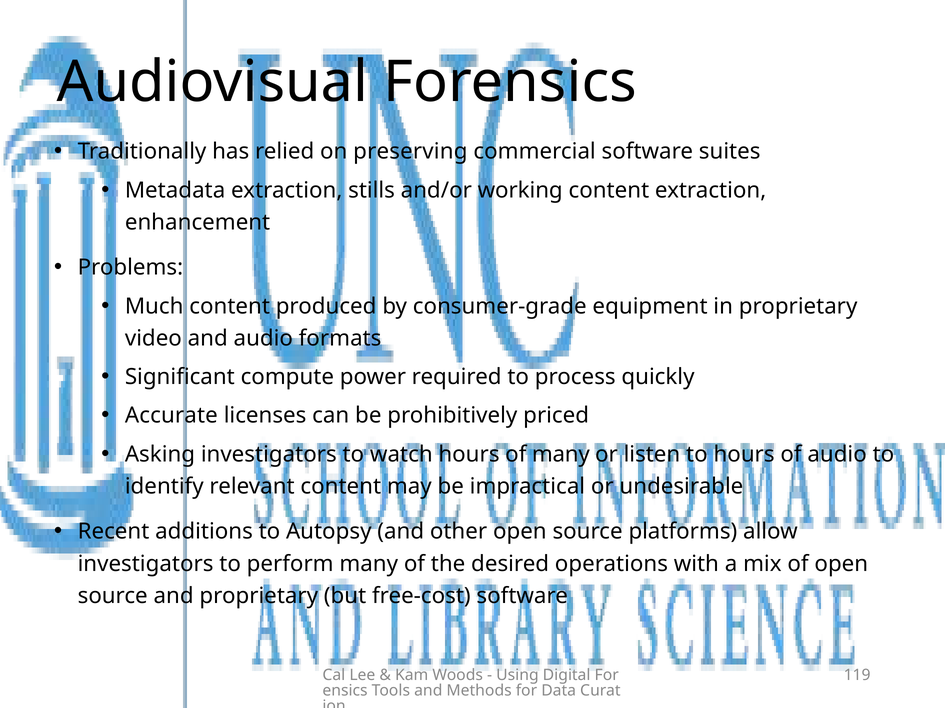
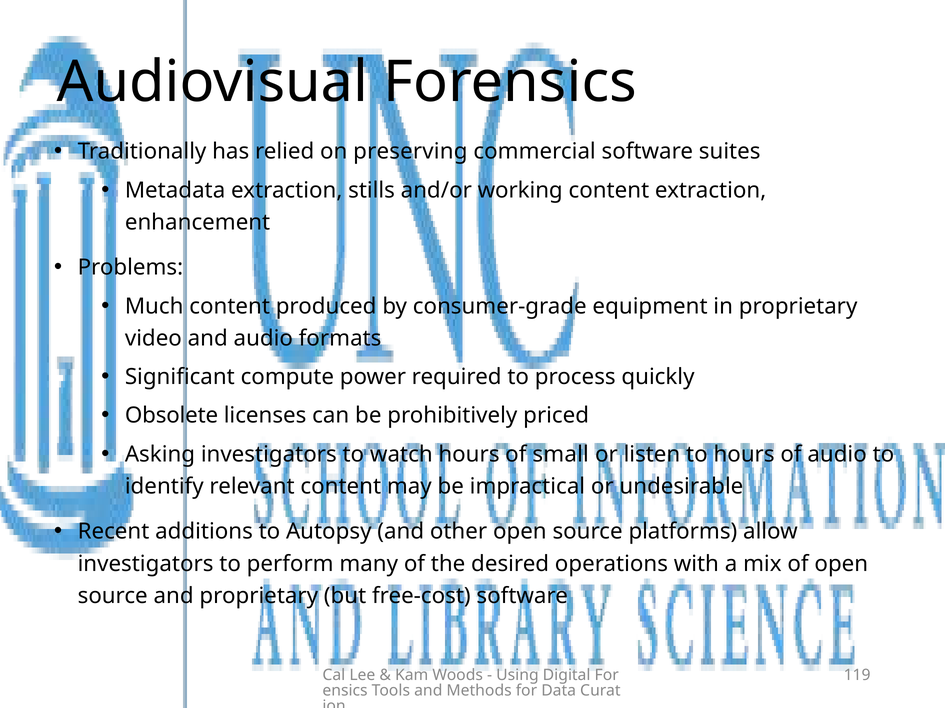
Accurate: Accurate -> Obsolete (172, 416)
of many: many -> small (561, 455)
